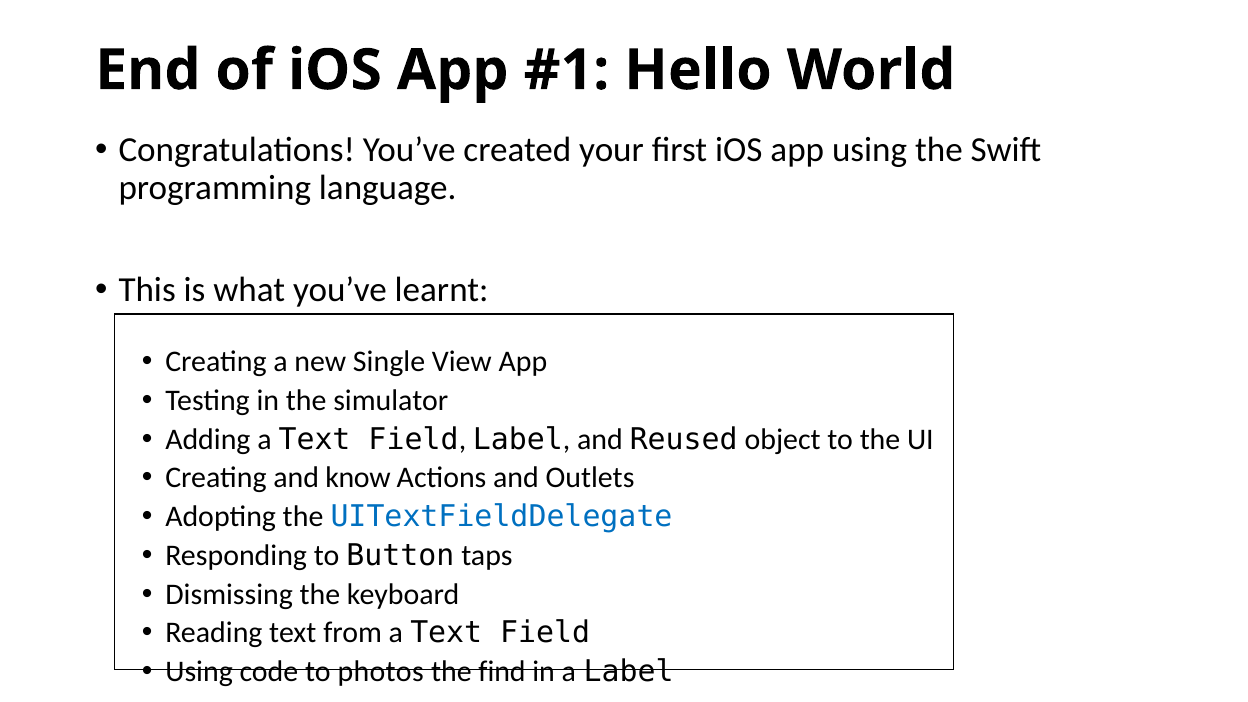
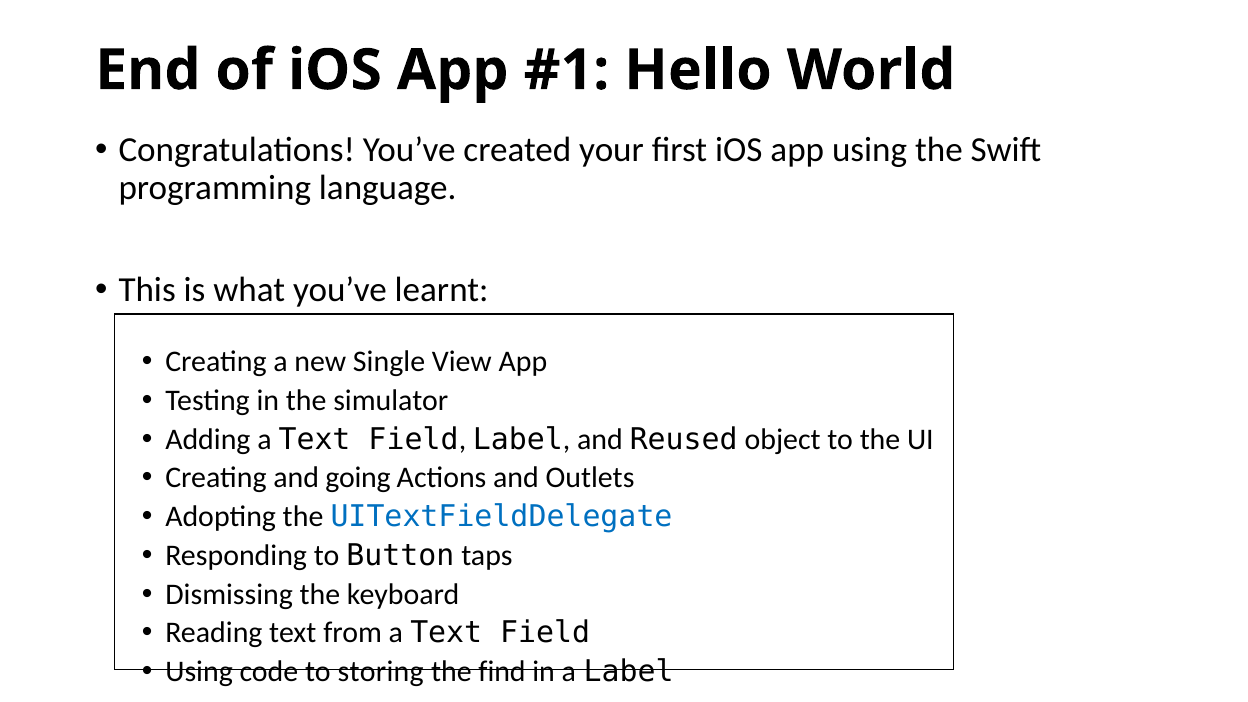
know: know -> going (358, 478)
photos: photos -> storing (381, 672)
